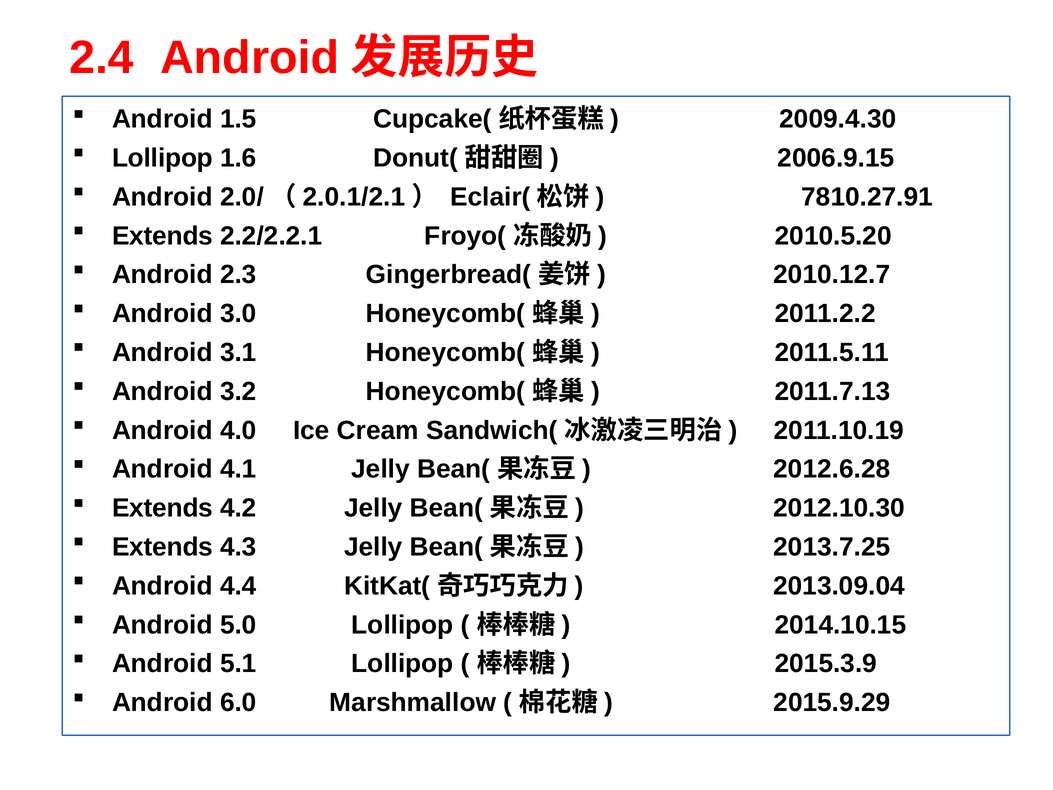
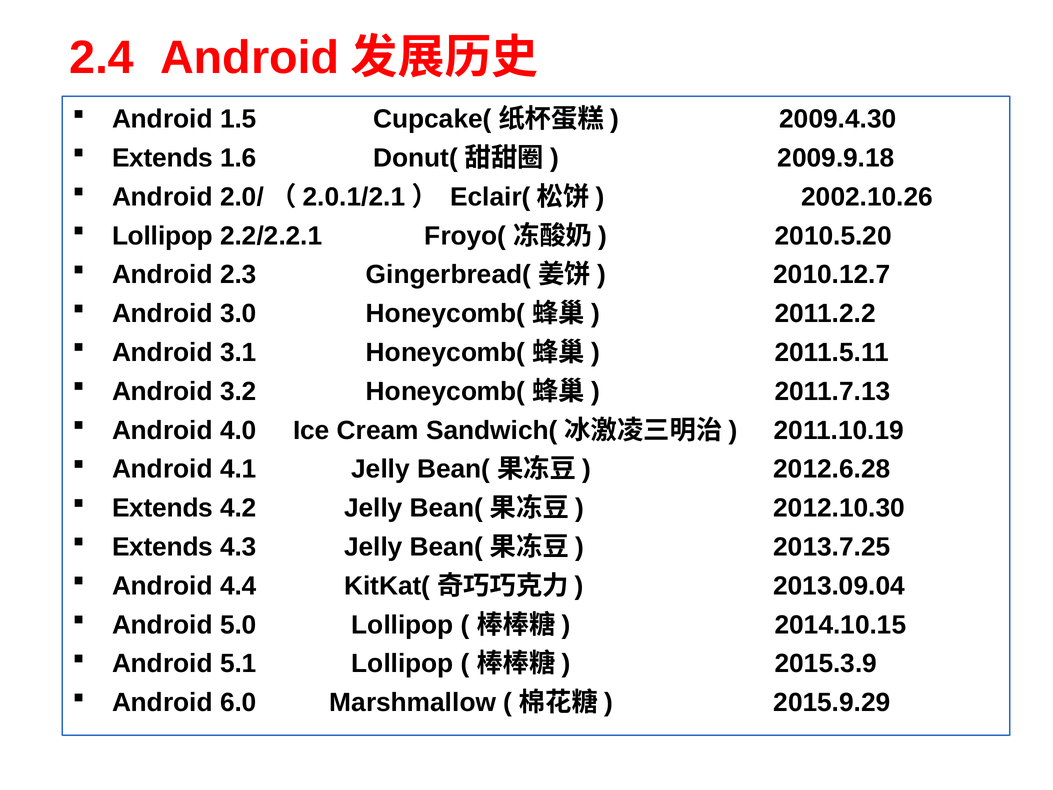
Lollipop: Lollipop -> Extends (163, 158)
2006.9.15: 2006.9.15 -> 2009.9.18 (836, 158)
7810.27.91: 7810.27.91 -> 2002.10.26 (867, 197)
Extends: Extends -> Lollipop (162, 236)
